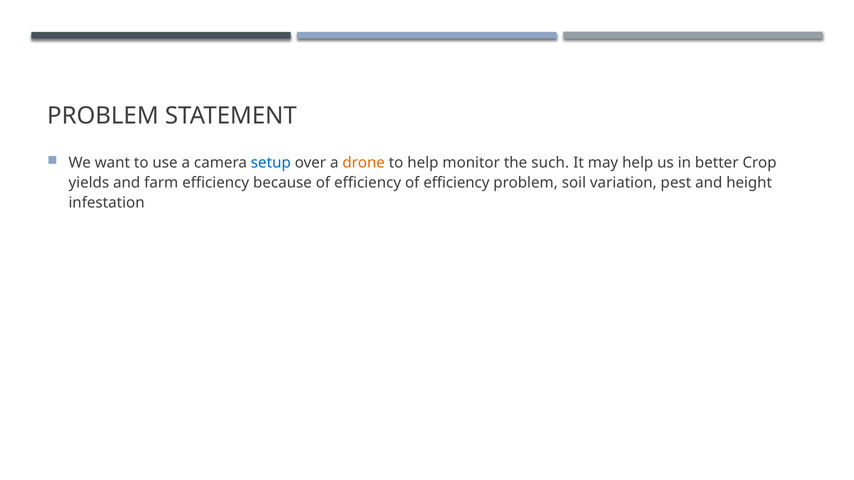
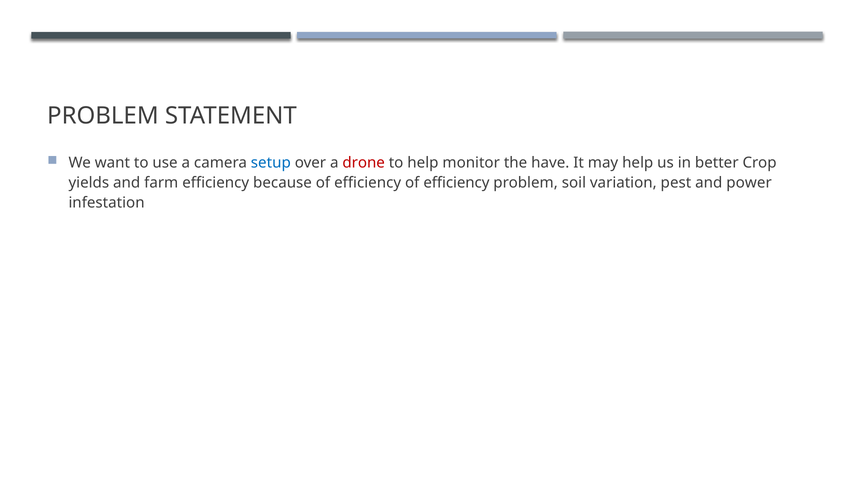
drone colour: orange -> red (364, 163)
such: such -> have (550, 163)
height: height -> power (749, 183)
